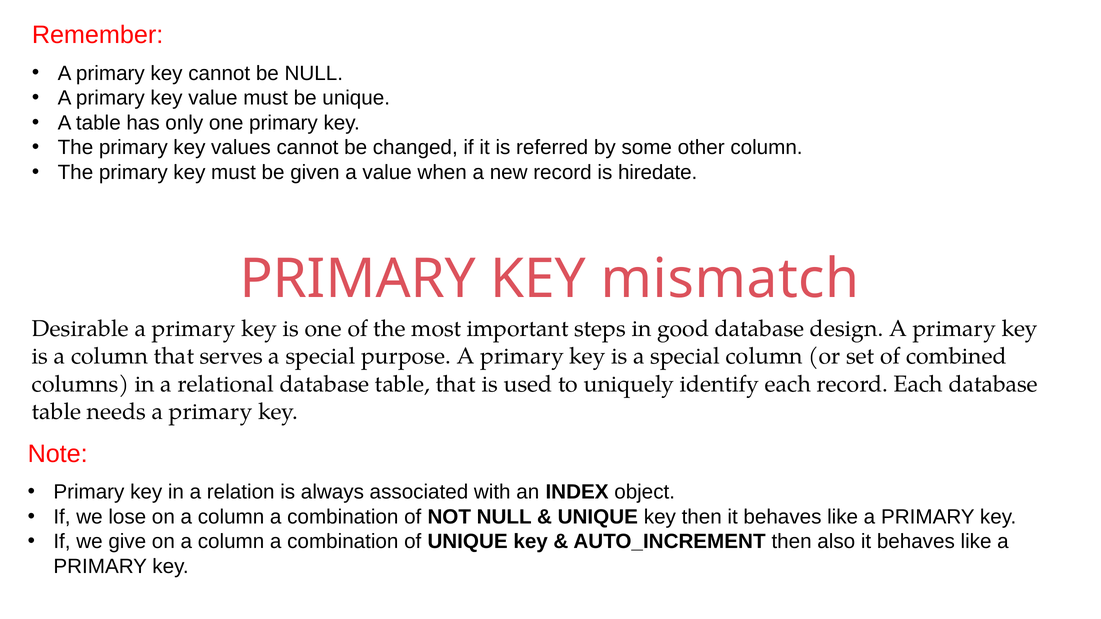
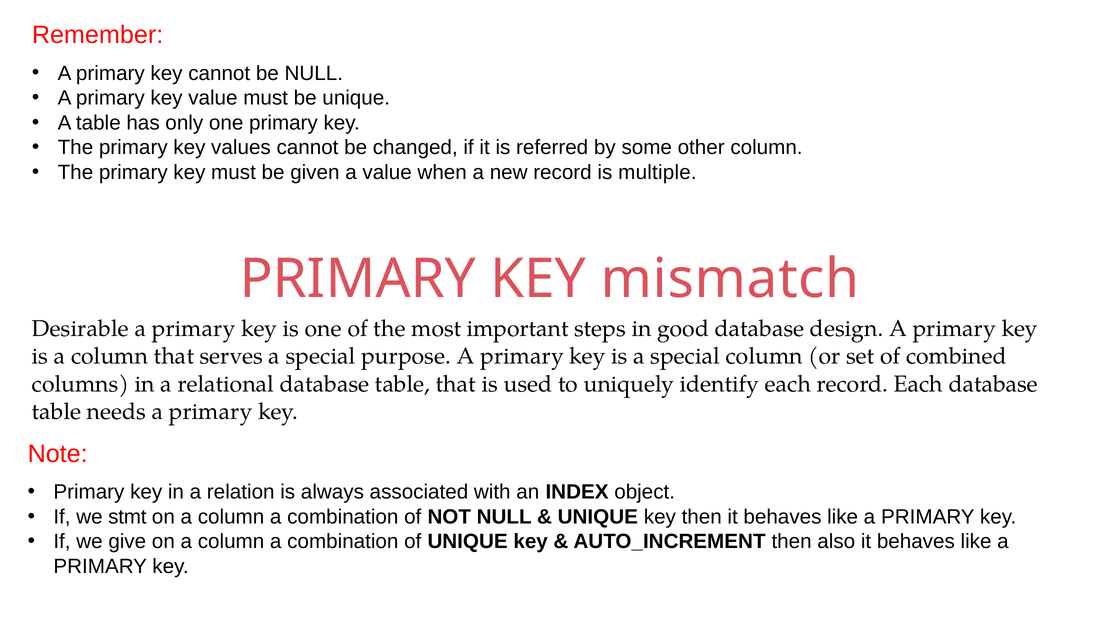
hiredate: hiredate -> multiple (657, 172)
lose: lose -> stmt (127, 517)
